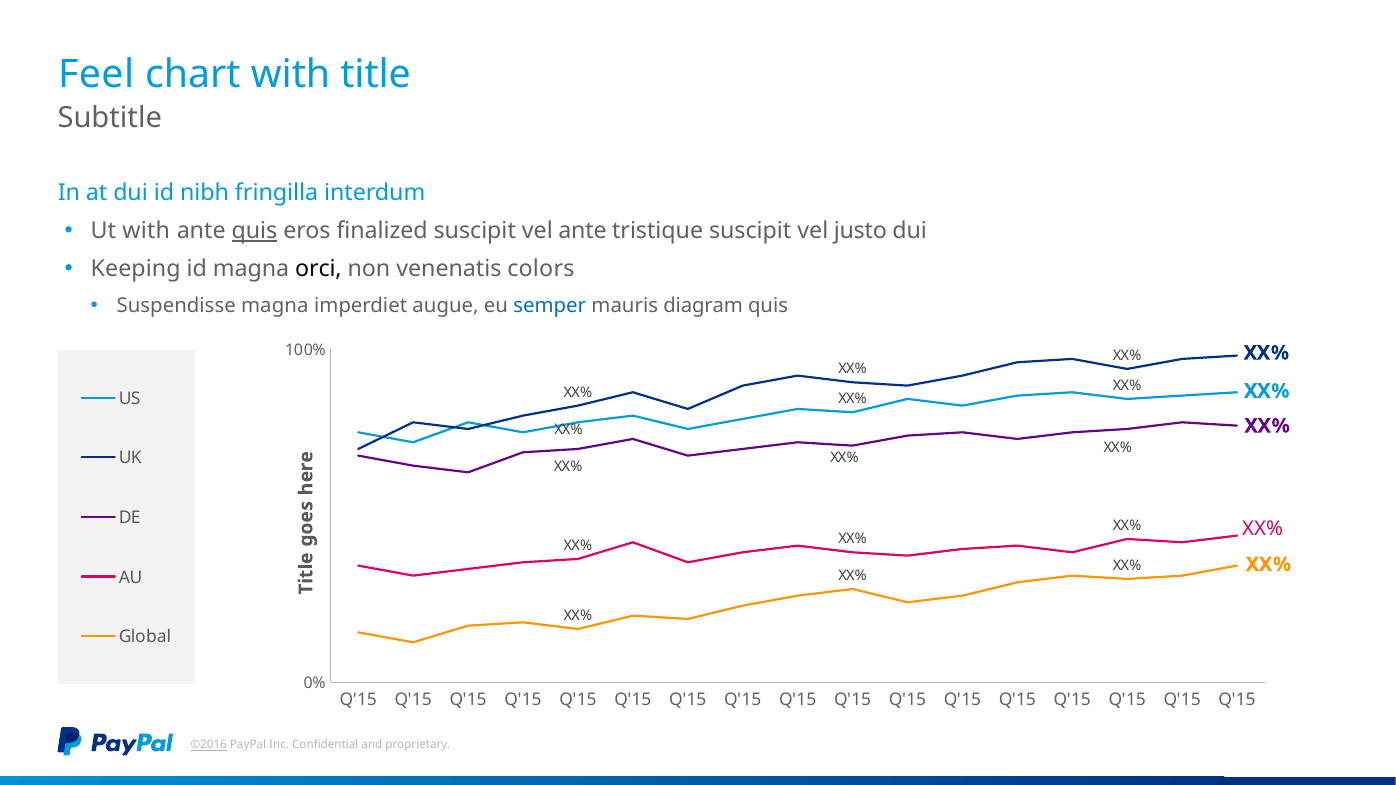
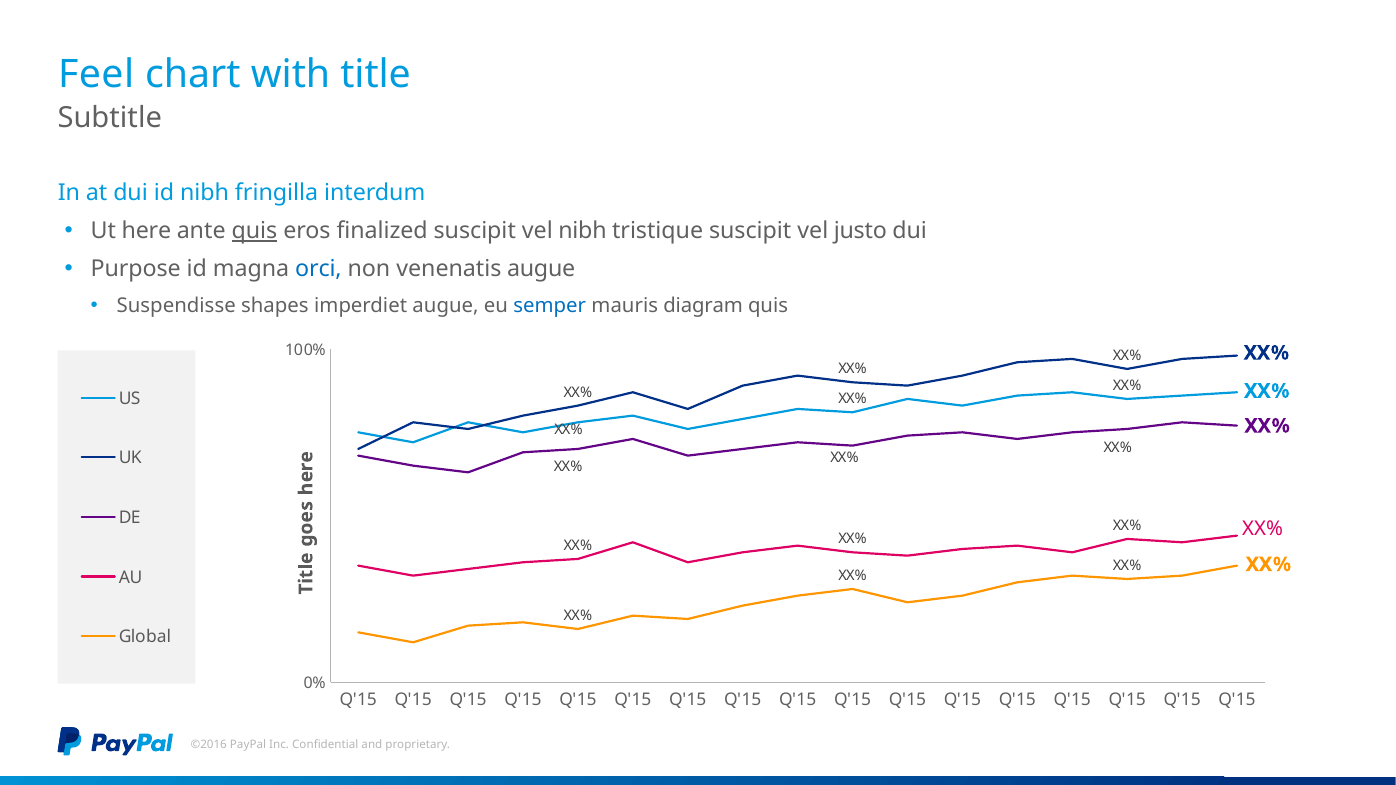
Ut with: with -> here (146, 231)
vel ante: ante -> nibh (583, 231)
Keeping: Keeping -> Purpose (136, 269)
orci colour: black -> blue (318, 269)
venenatis colors: colors -> augue (541, 269)
Suspendisse magna: magna -> shapes (275, 306)
©2016 underline: present -> none (209, 745)
